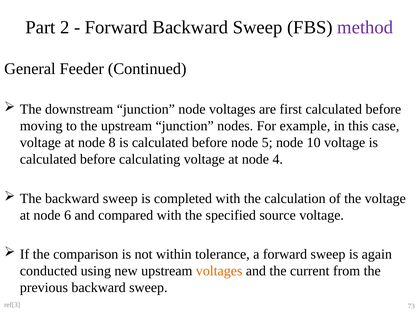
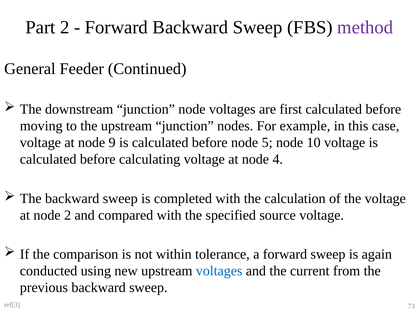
8: 8 -> 9 (112, 143)
node 6: 6 -> 2 (68, 215)
voltages colour: orange -> blue (219, 271)
